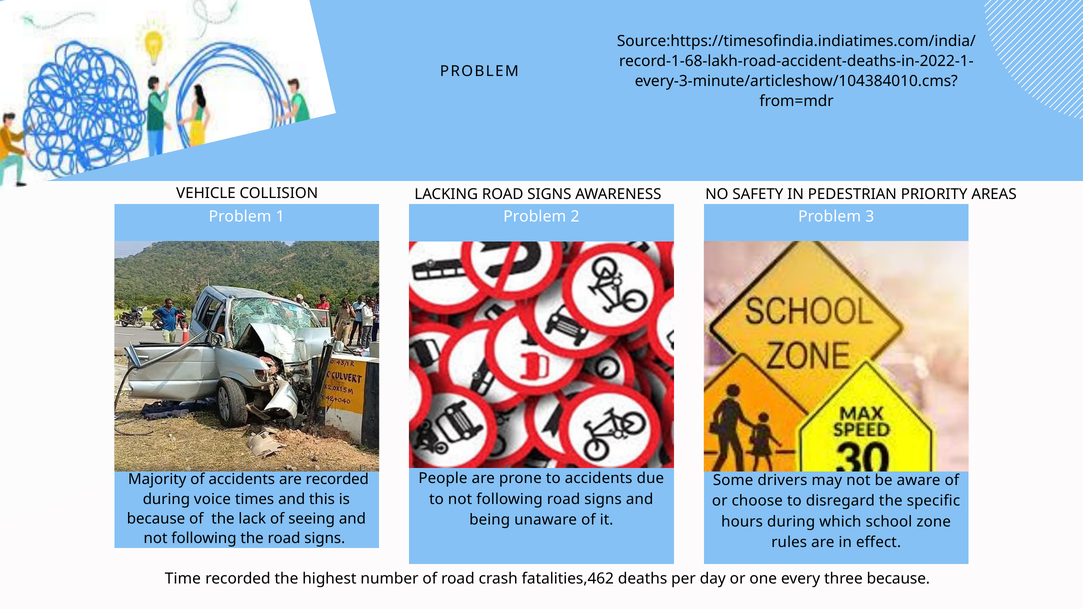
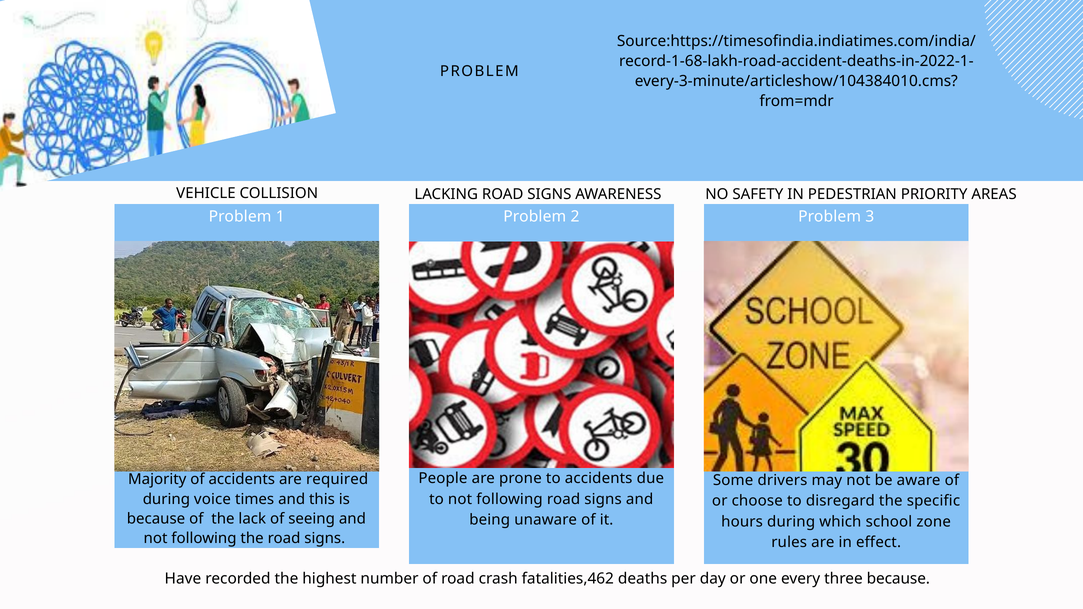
are recorded: recorded -> required (337, 480)
Time: Time -> Have (183, 579)
